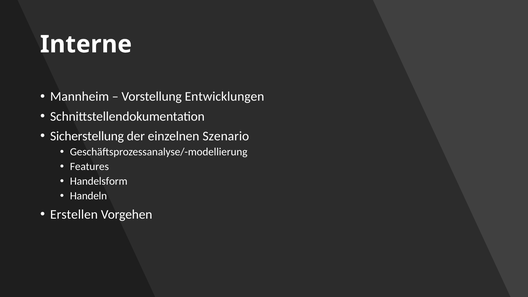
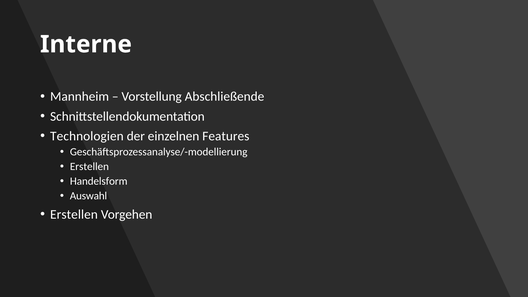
Entwicklungen: Entwicklungen -> Abschließende (225, 97)
Sicherstellung: Sicherstellung -> Technologien (87, 136)
Szenario: Szenario -> Features (226, 136)
Features: Features -> Erstellen (89, 167)
Handeln: Handeln -> Auswahl (88, 196)
